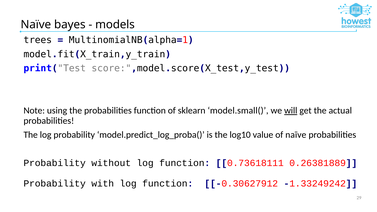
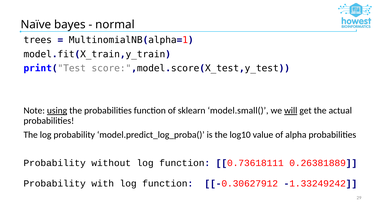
models: models -> normal (115, 24)
using underline: none -> present (57, 111)
of naïve: naïve -> alpha (296, 135)
